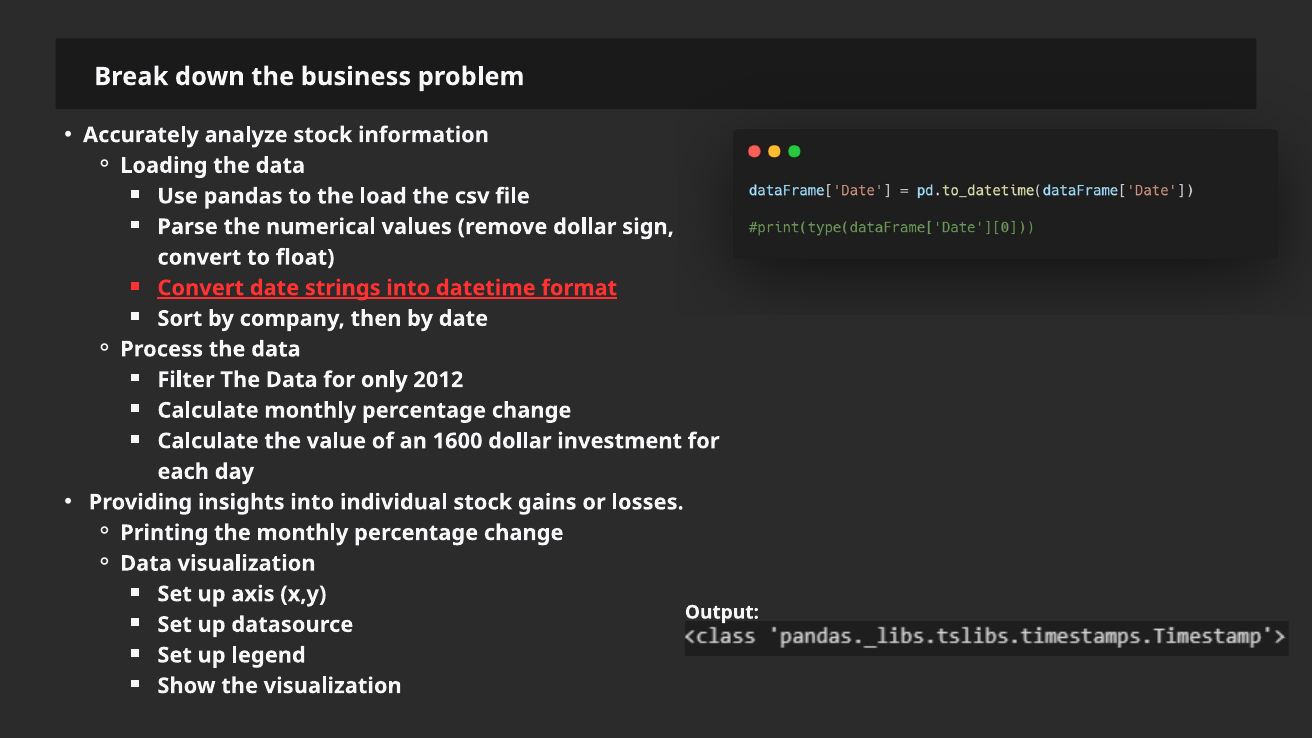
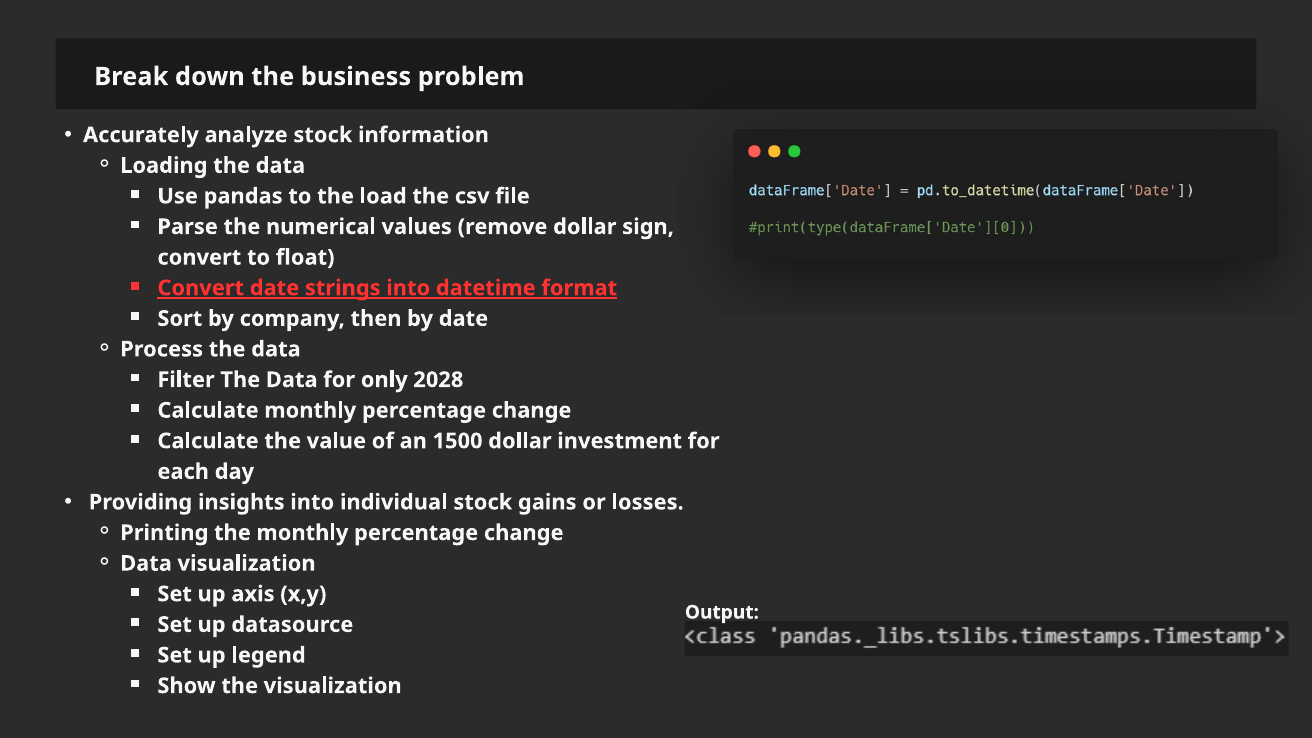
2012: 2012 -> 2028 (438, 380)
1600: 1600 -> 1500 (458, 441)
